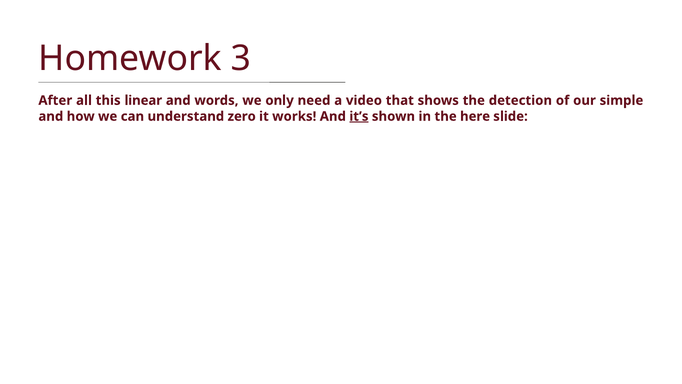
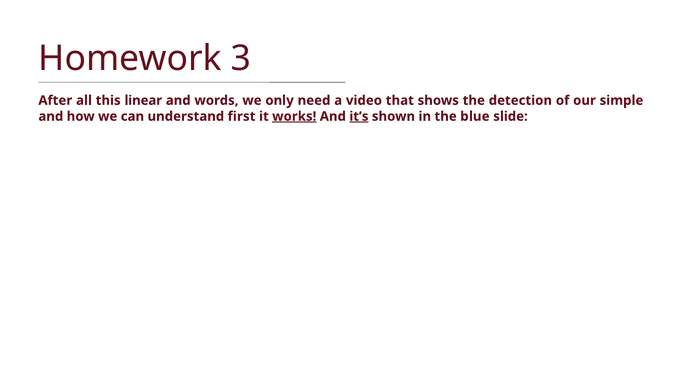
zero: zero -> first (242, 116)
works underline: none -> present (294, 116)
here: here -> blue (475, 116)
